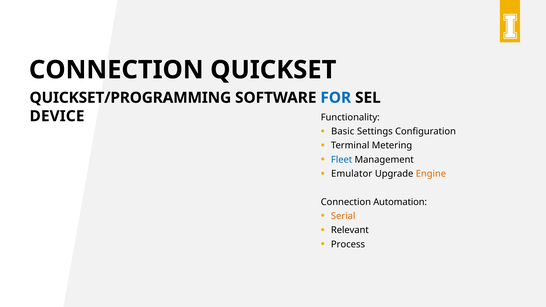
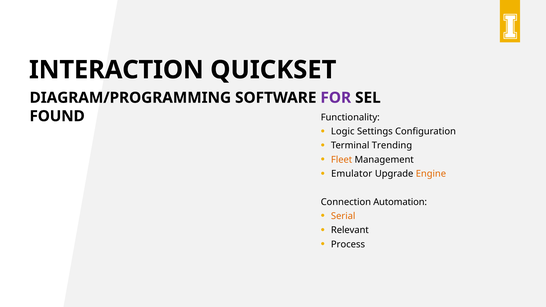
CONNECTION: CONNECTION -> INTERACTION (116, 70)
QUICKSET/PROGRAMMING: QUICKSET/PROGRAMMING -> DIAGRAM/PROGRAMMING (130, 98)
FOR colour: blue -> purple (336, 98)
DEVICE: DEVICE -> FOUND (57, 116)
Basic: Basic -> Logic (343, 132)
Metering: Metering -> Trending (392, 146)
Fleet colour: blue -> orange (342, 160)
